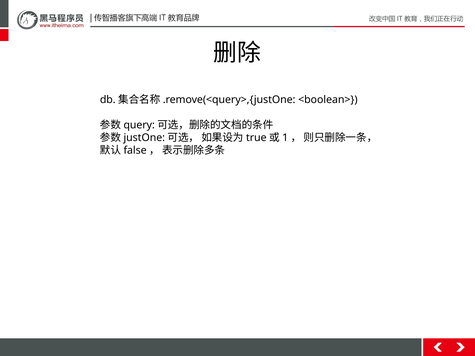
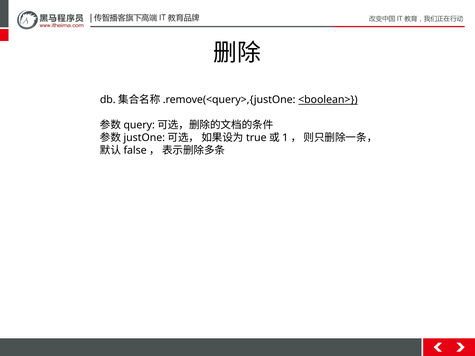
<boolean> underline: none -> present (328, 100)
